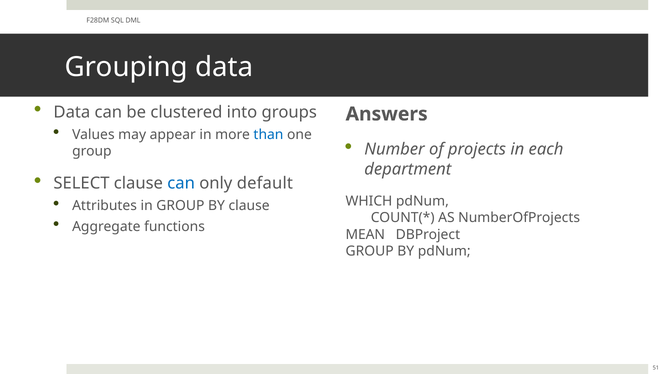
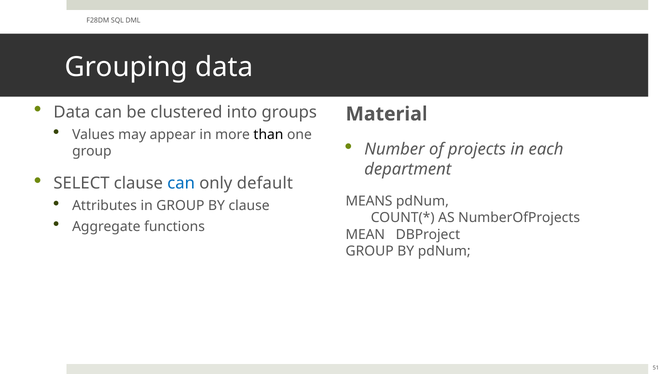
Answers: Answers -> Material (387, 114)
than colour: blue -> black (268, 134)
WHICH: WHICH -> MEANS (369, 201)
